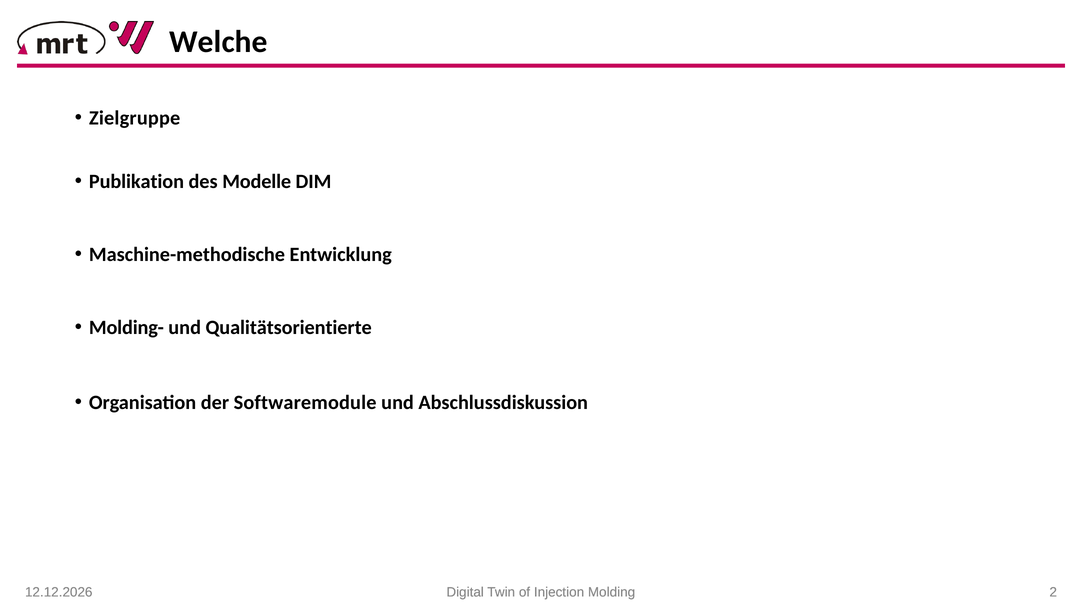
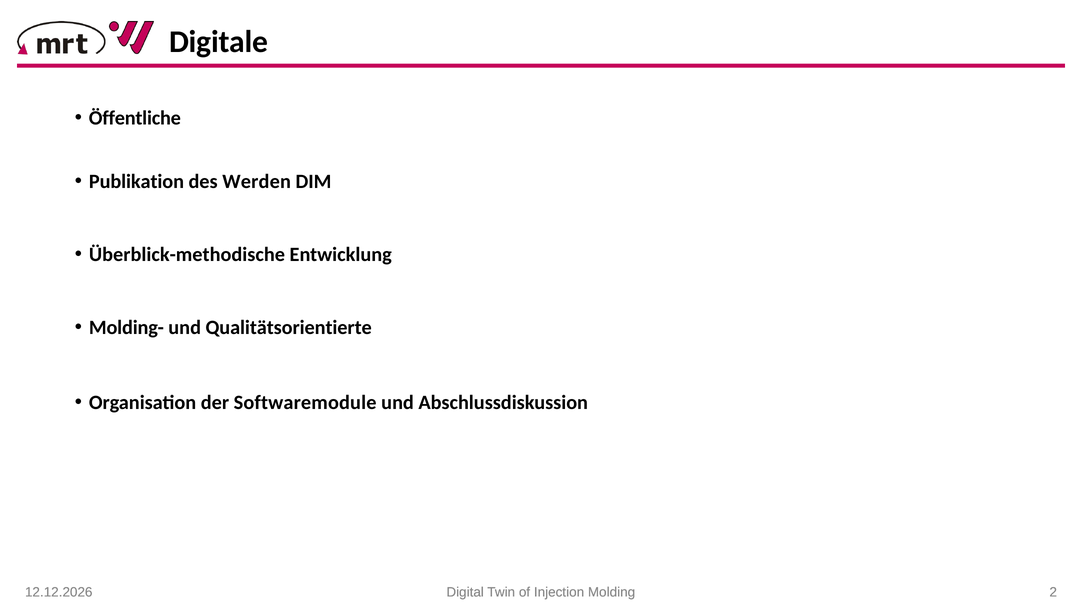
Welche: Welche -> Digitale (219, 42)
Zielgruppe: Zielgruppe -> Öffentliche (135, 118)
Modelle: Modelle -> Werden (257, 182)
Maschine-methodische: Maschine-methodische -> Überblick-methodische (187, 255)
